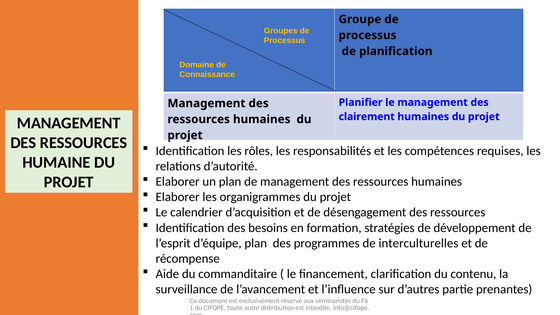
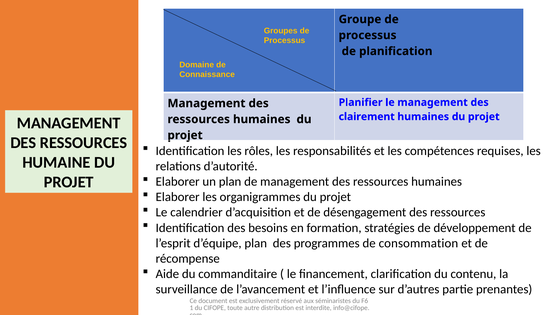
interculturelles: interculturelles -> consommation (418, 243)
